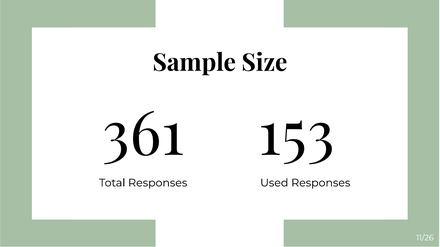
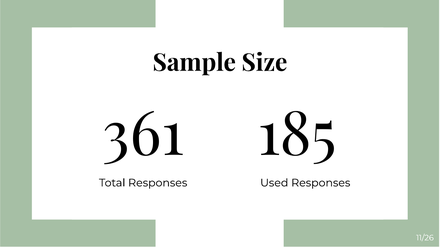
153: 153 -> 185 (297, 135)
